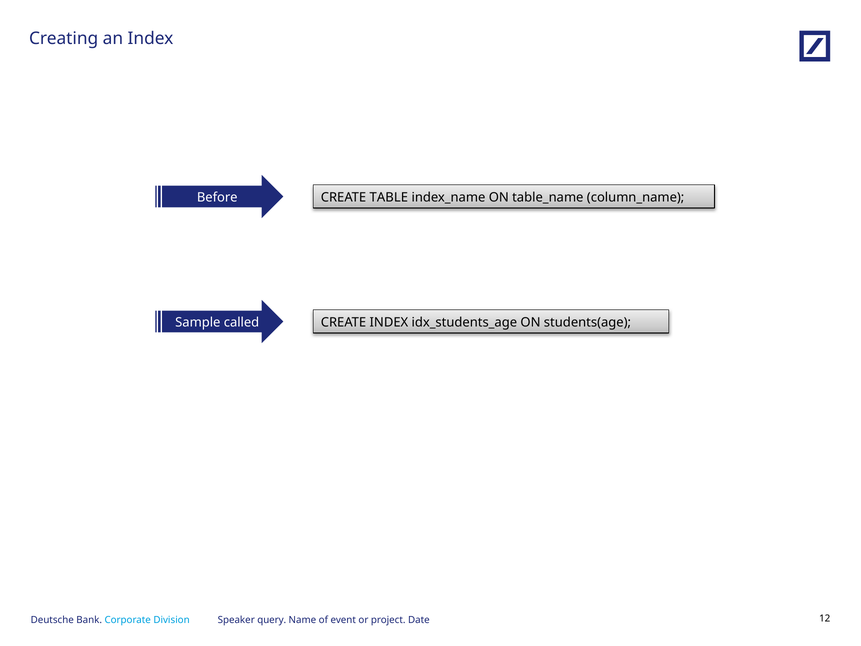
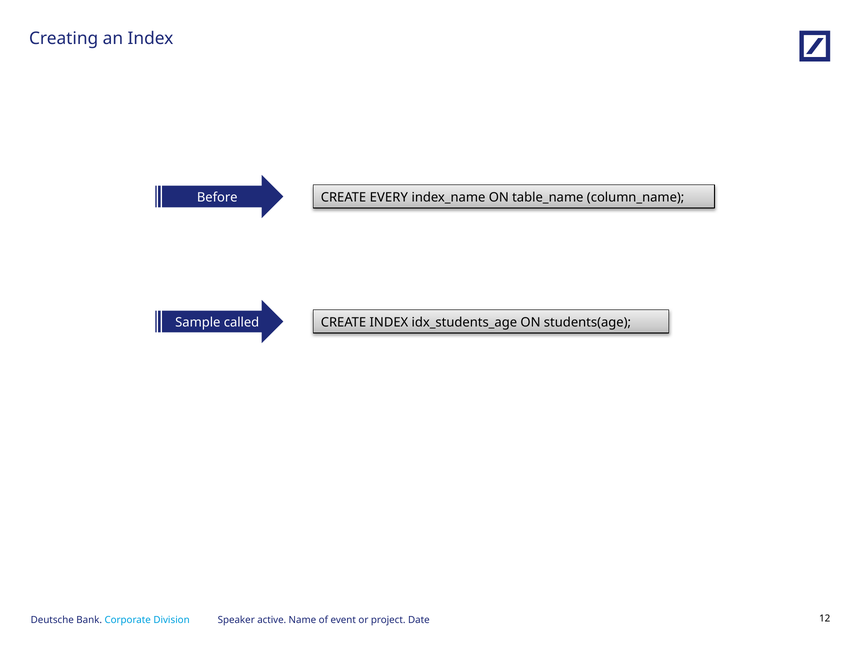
TABLE: TABLE -> EVERY (389, 197)
query: query -> active (272, 620)
